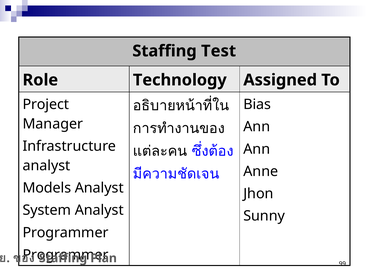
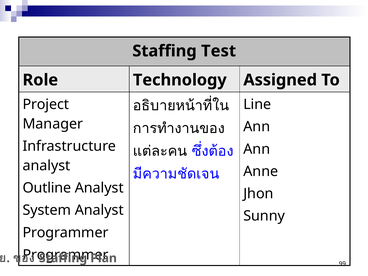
Bias: Bias -> Line (257, 104)
Models: Models -> Outline (47, 188)
